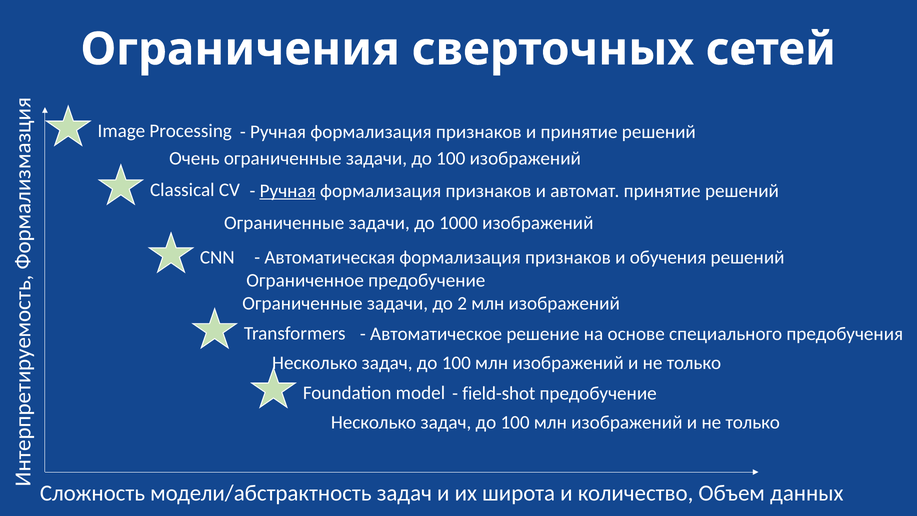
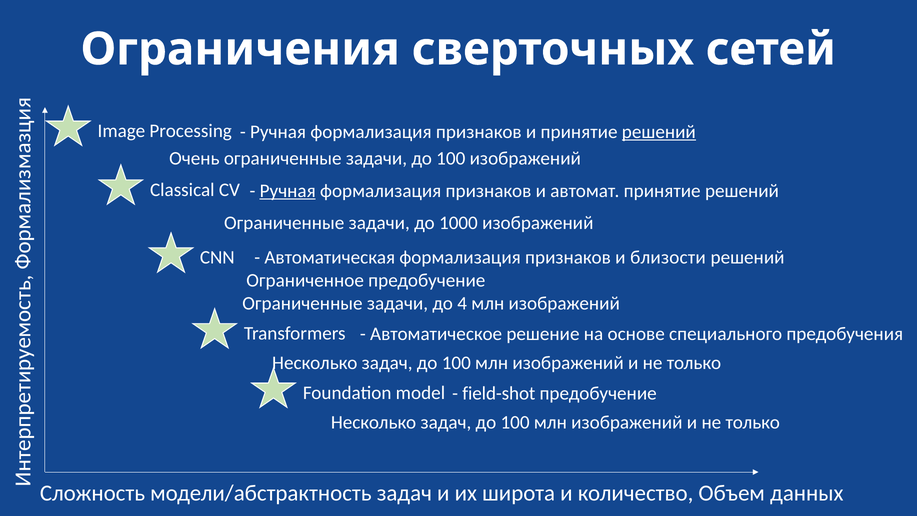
решений underline: none -> present (659, 132)
обучения: обучения -> близости (668, 257)
2: 2 -> 4 (462, 303)
